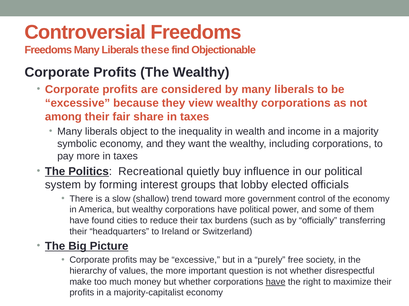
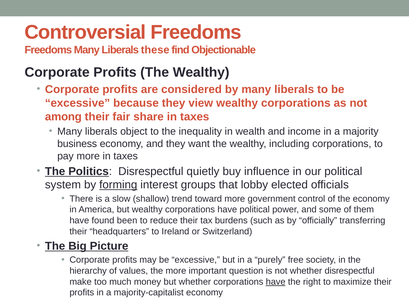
symbolic: symbolic -> business (77, 144)
Politics Recreational: Recreational -> Disrespectful (151, 172)
forming underline: none -> present (118, 185)
cities: cities -> been (127, 221)
